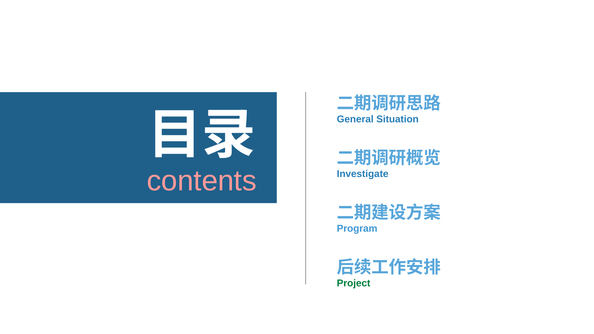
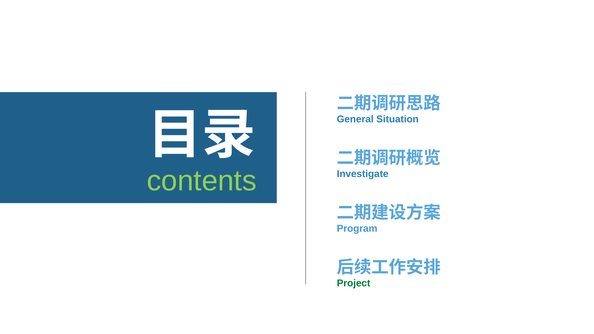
contents colour: pink -> light green (202, 181)
